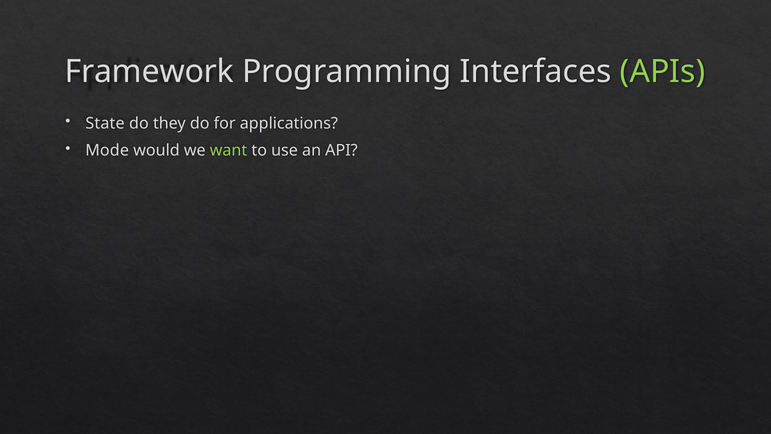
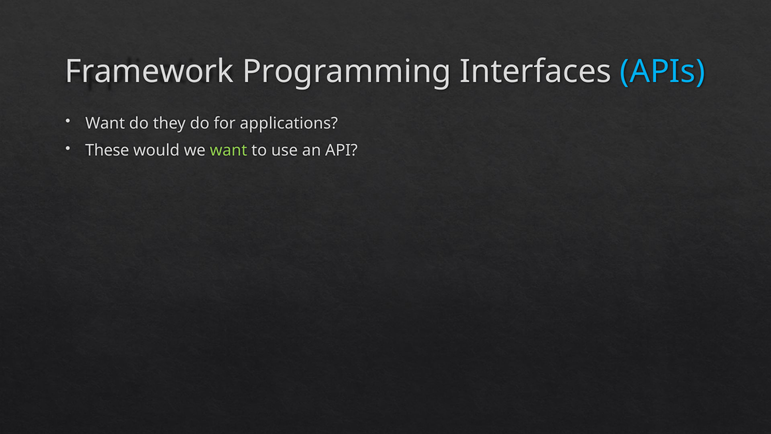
APIs colour: light green -> light blue (663, 71)
State: State -> Want (105, 123)
Mode: Mode -> These (107, 151)
